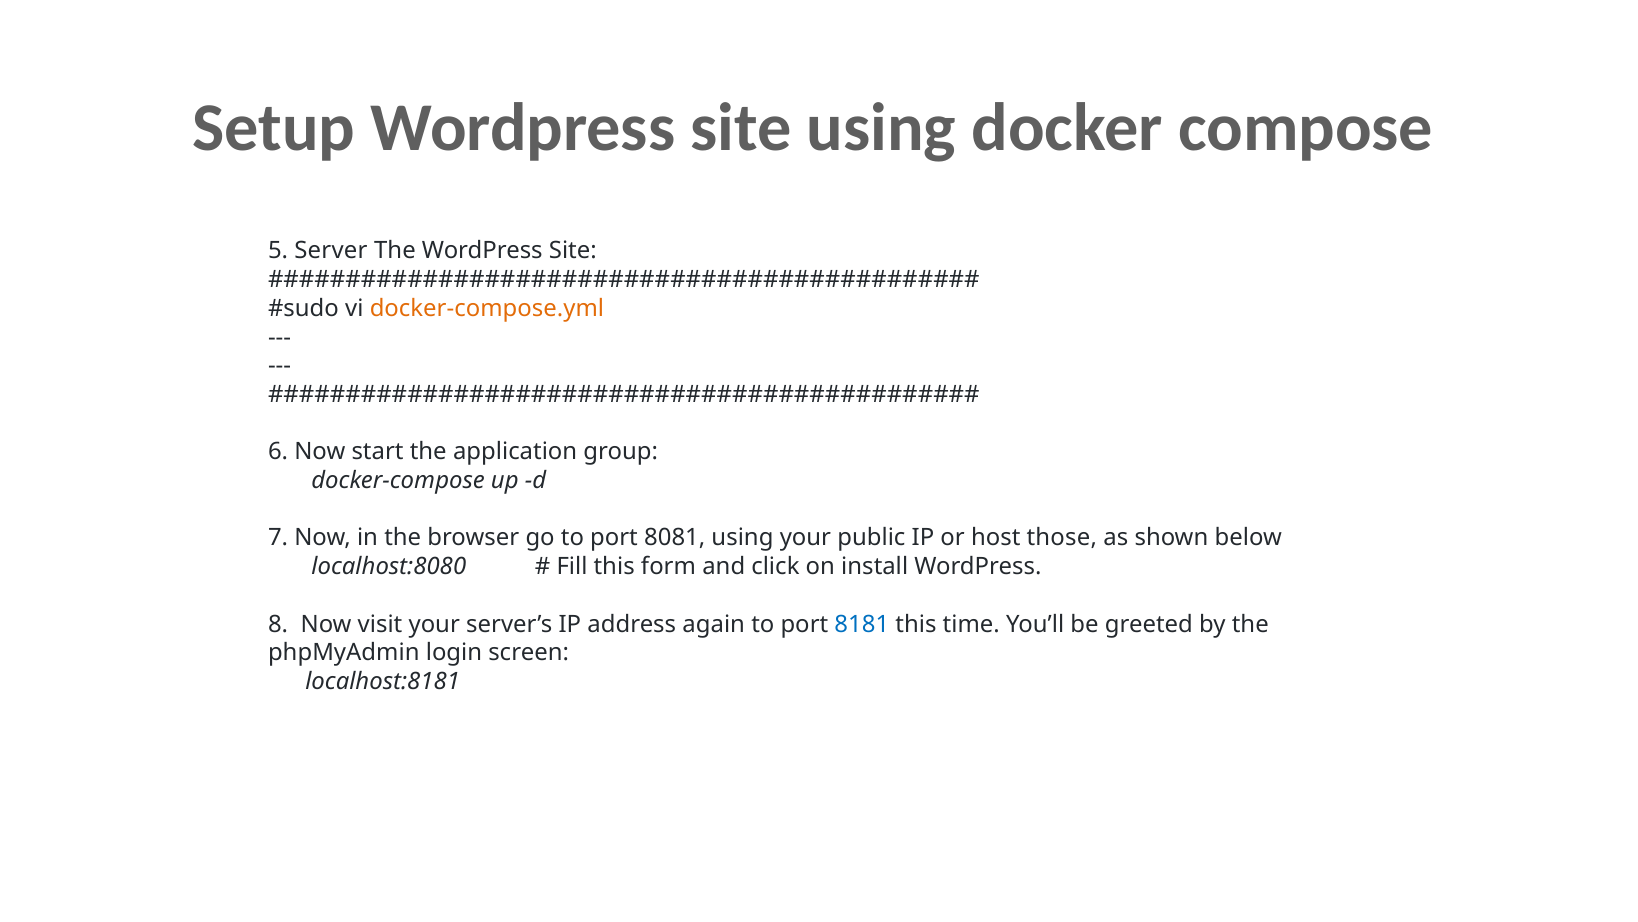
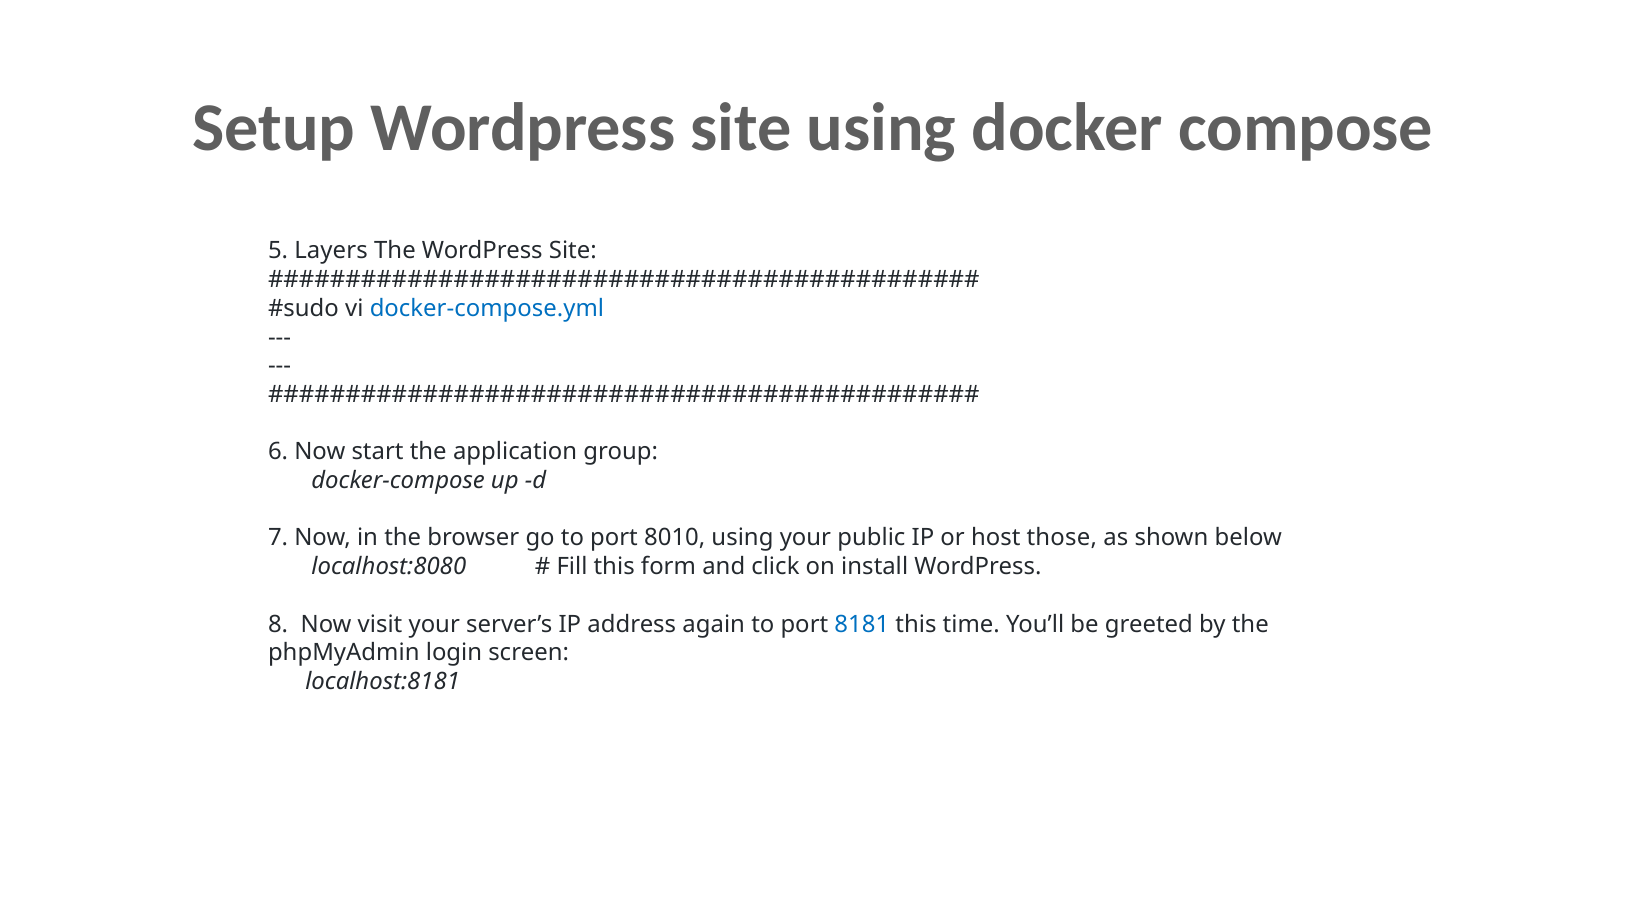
Server: Server -> Layers (331, 251)
docker-compose.yml colour: orange -> blue (487, 308)
8081: 8081 -> 8010 (675, 538)
